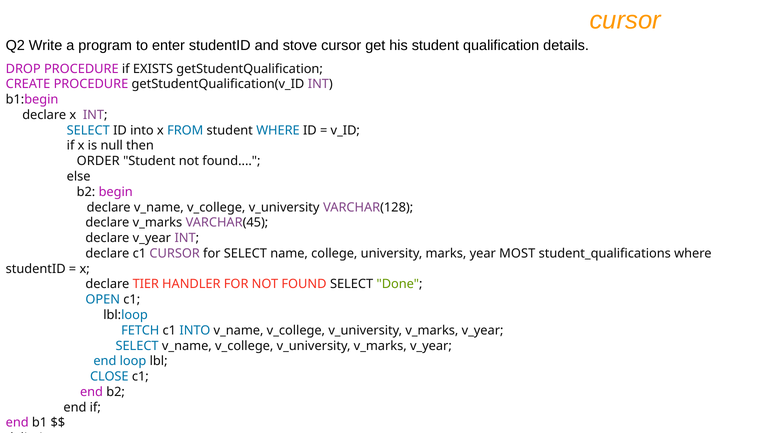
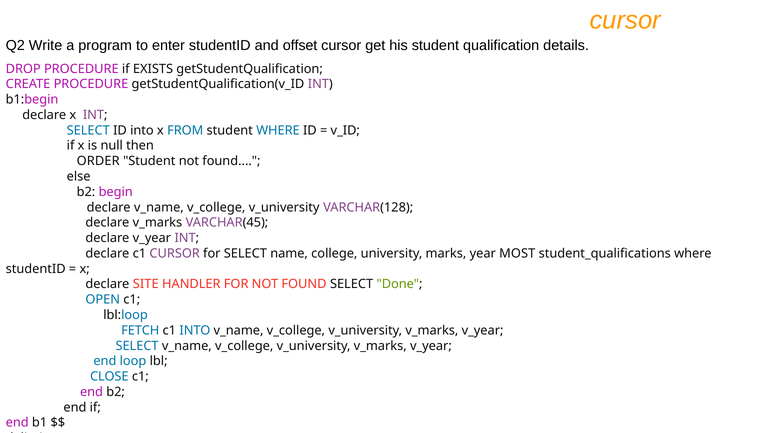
stove: stove -> offset (300, 46)
TIER: TIER -> SITE (146, 284)
